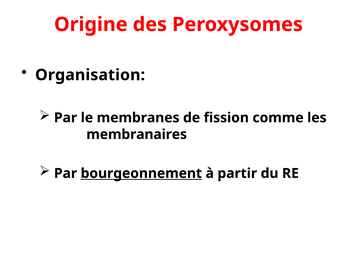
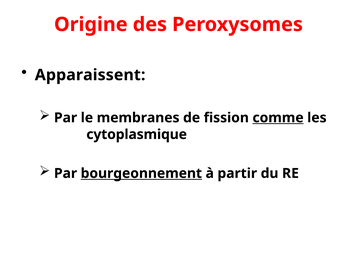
Organisation: Organisation -> Apparaissent (90, 75)
comme underline: none -> present (278, 118)
membranaires: membranaires -> cytoplasmique (137, 134)
